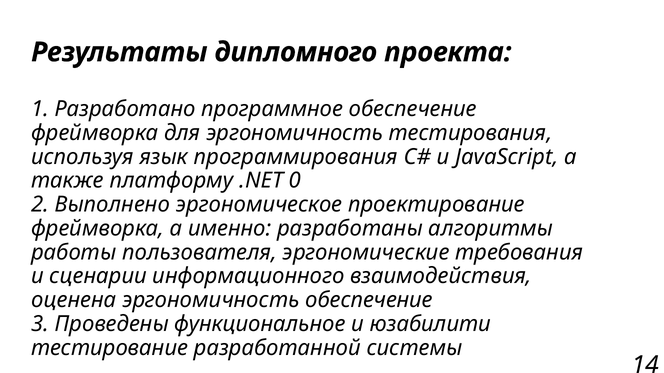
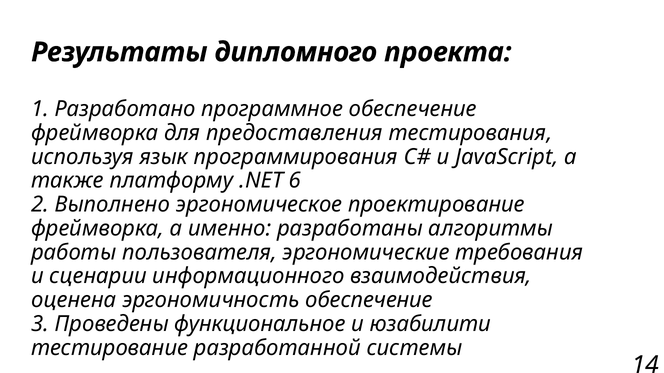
для эргономичность: эргономичность -> предоставления (294, 133)
0: 0 -> 6 (295, 181)
